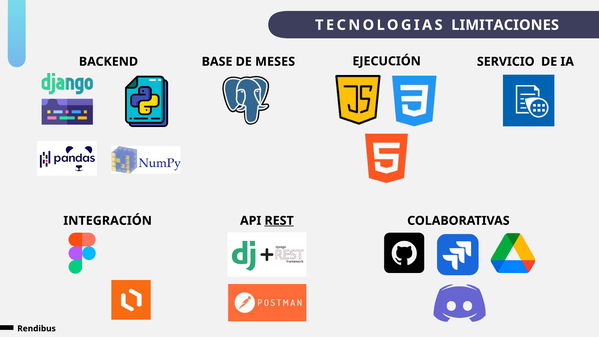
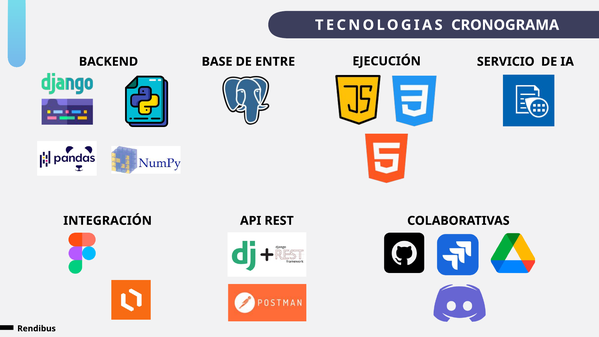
LIMITACIONES: LIMITACIONES -> CRONOGRAMA (505, 25)
MESES: MESES -> ENTRE (275, 62)
REST underline: present -> none (279, 221)
